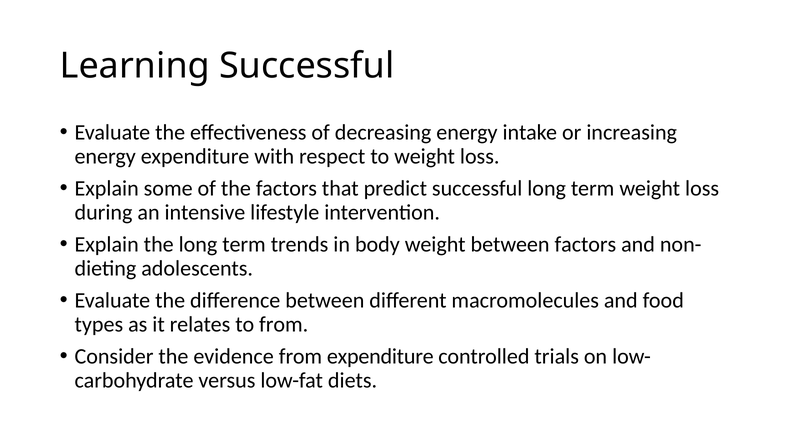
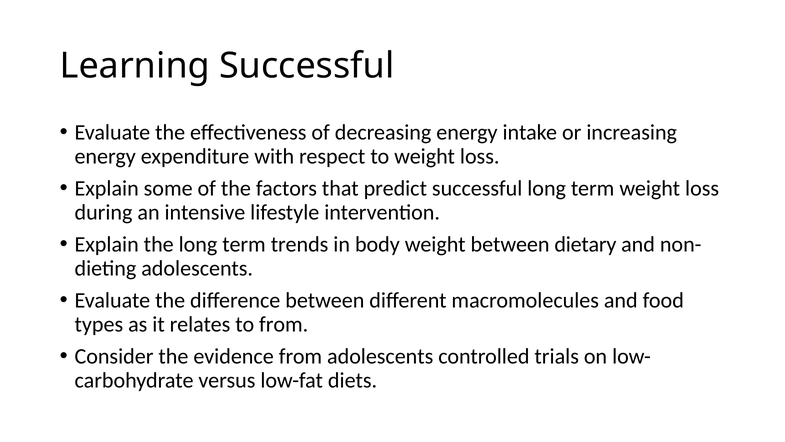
between factors: factors -> dietary (585, 244)
from expenditure: expenditure -> adolescents (380, 356)
